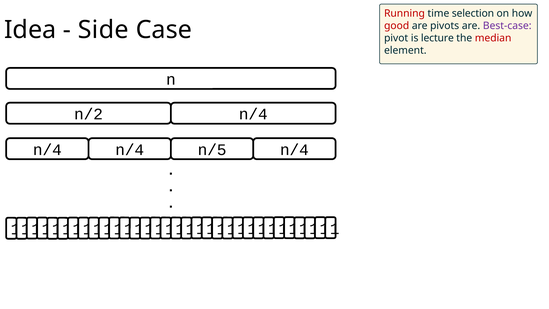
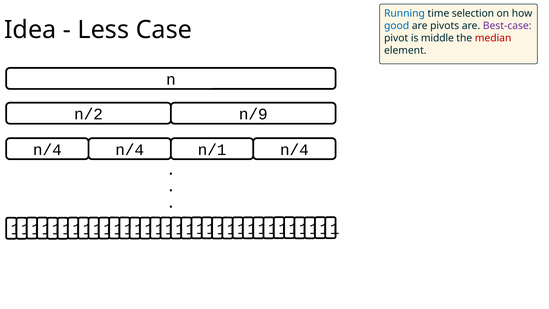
Running colour: red -> blue (404, 13)
Side: Side -> Less (103, 30)
good colour: red -> blue (397, 26)
lecture: lecture -> middle (437, 38)
n/2 n/4: n/4 -> n/9 (253, 114)
n/5: n/5 -> n/1 (212, 150)
